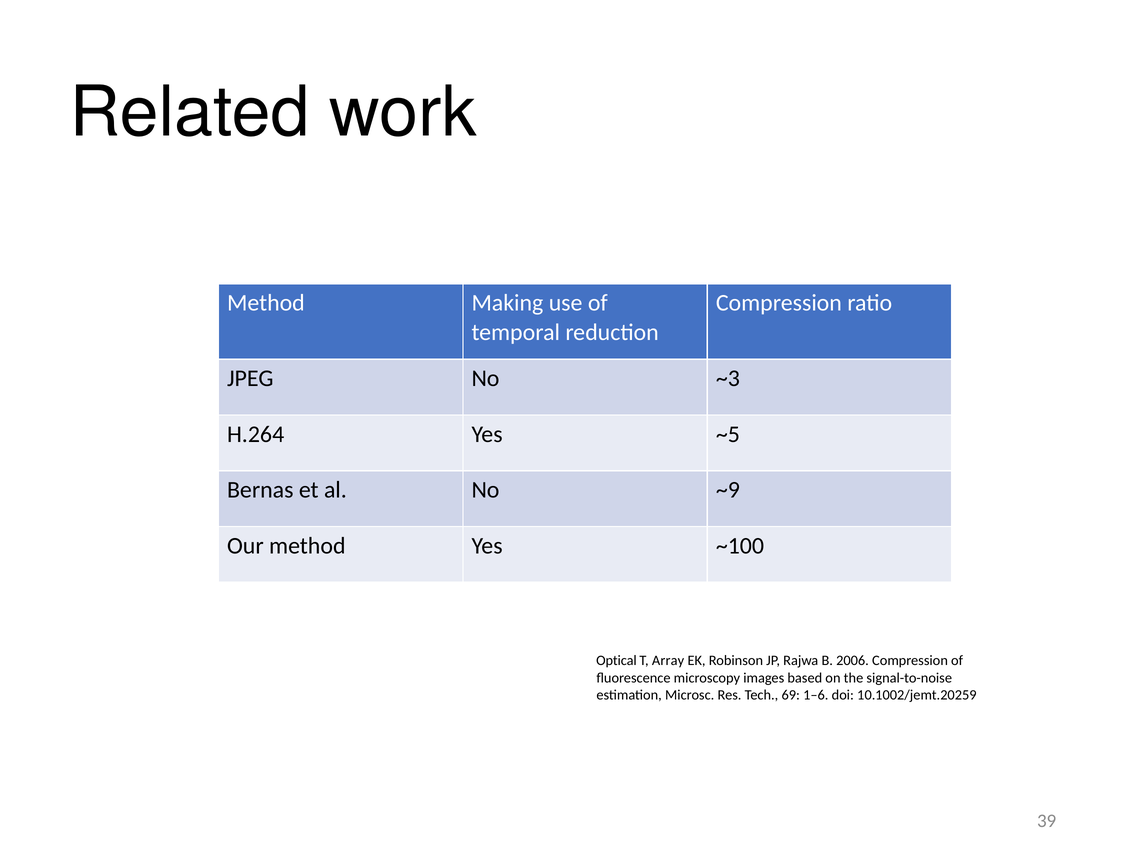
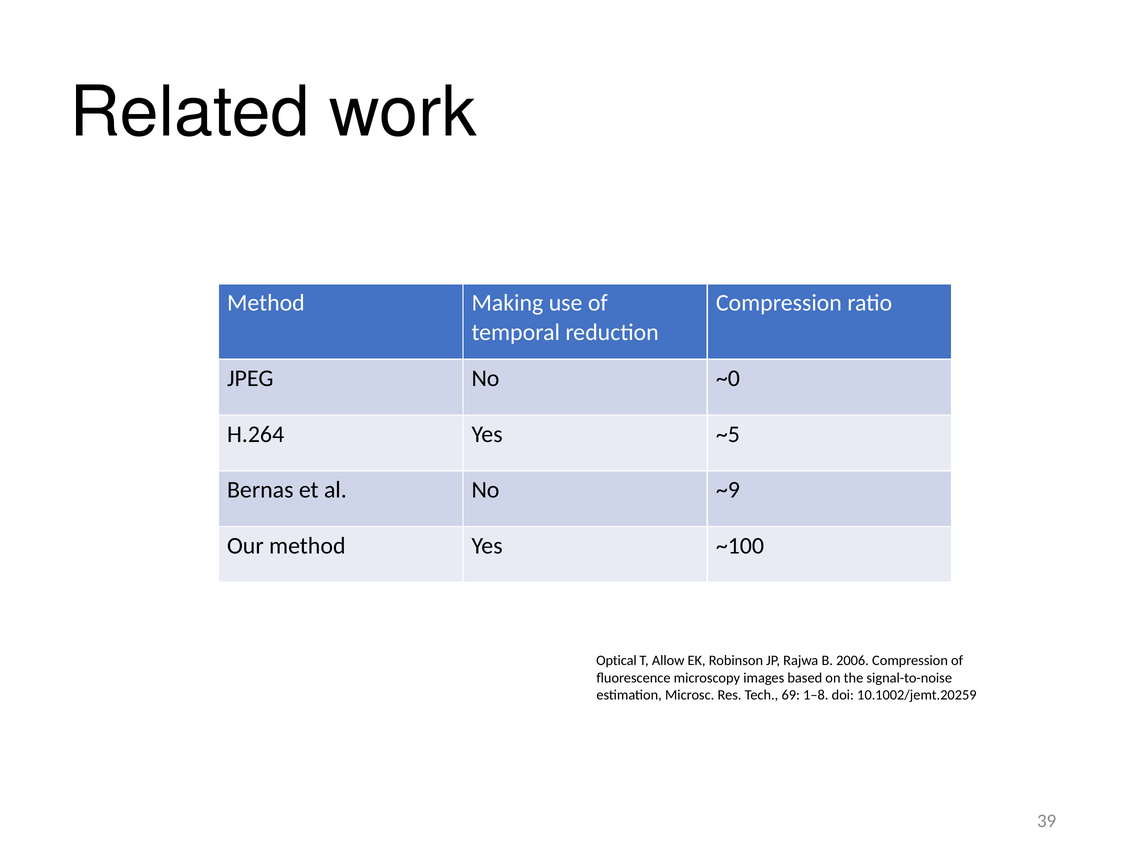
~3: ~3 -> ~0 (728, 379)
Array: Array -> Allow (668, 661)
1–6: 1–6 -> 1–8 (816, 695)
